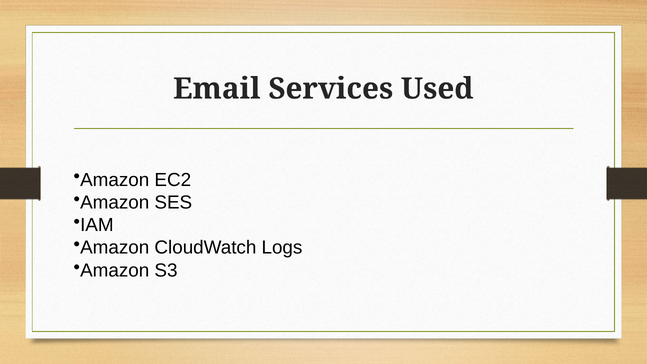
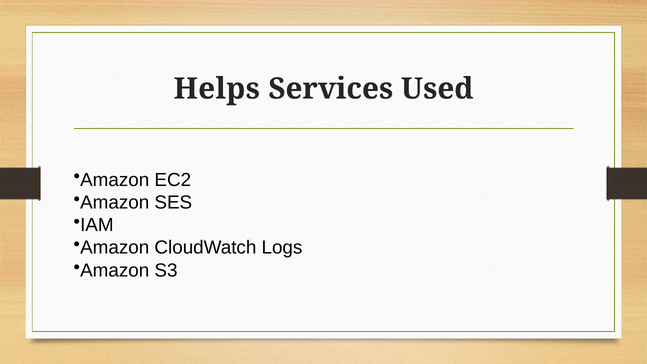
Email: Email -> Helps (217, 89)
